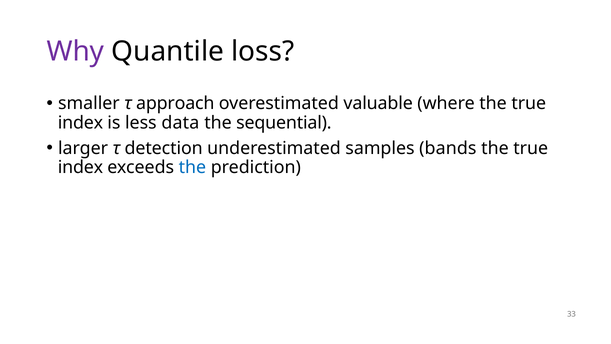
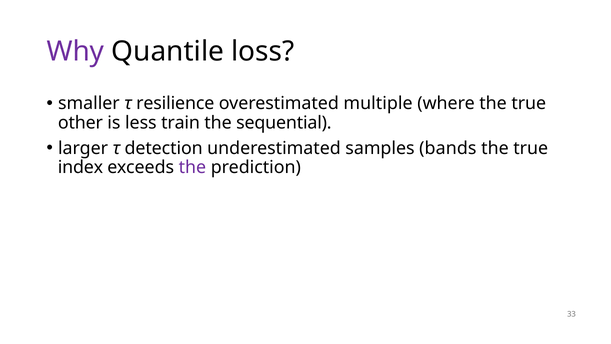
approach: approach -> resilience (175, 103)
valuable: valuable -> multiple (378, 103)
index: index -> other (80, 123)
data: data -> train (181, 123)
the colour: blue -> purple (192, 167)
